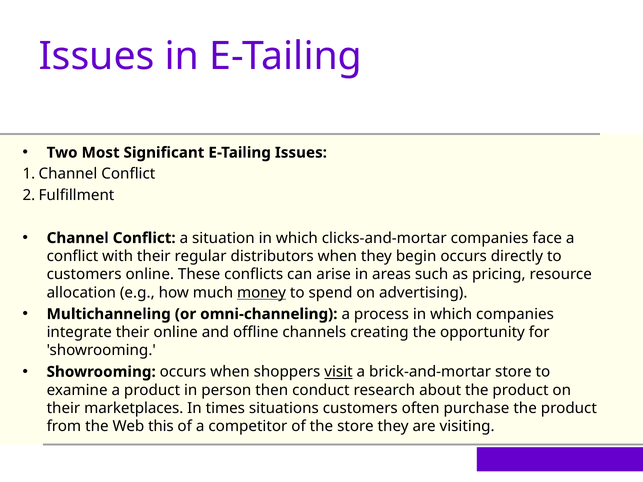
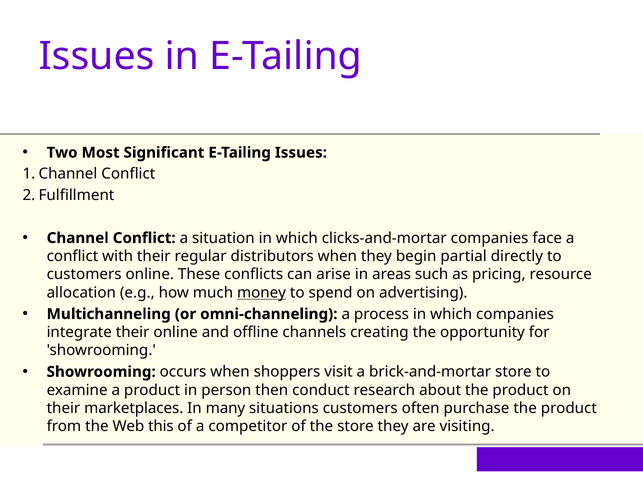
begin occurs: occurs -> partial (464, 256)
visit underline: present -> none (338, 372)
times: times -> many (225, 408)
